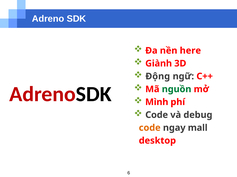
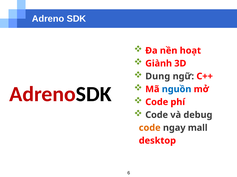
here: here -> hoạt (190, 51)
Động: Động -> Dung (158, 77)
nguồn colour: green -> blue (177, 90)
Mình: Mình -> Code (157, 102)
